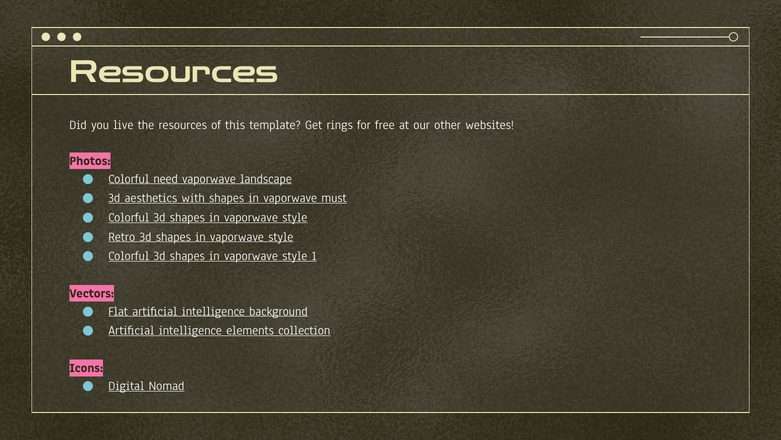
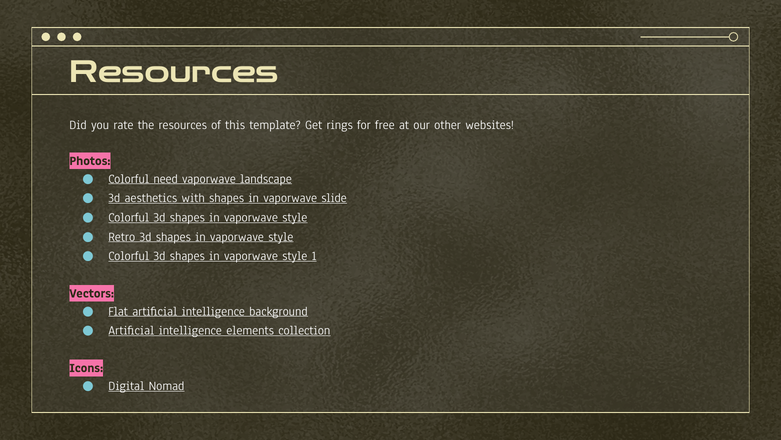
live: live -> rate (123, 125)
must: must -> slide (334, 198)
